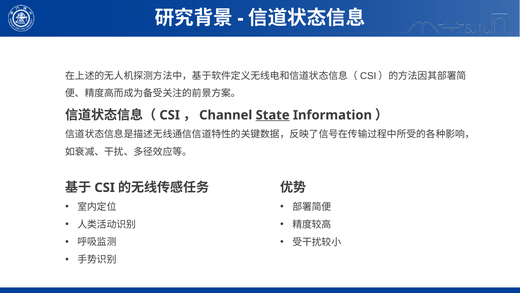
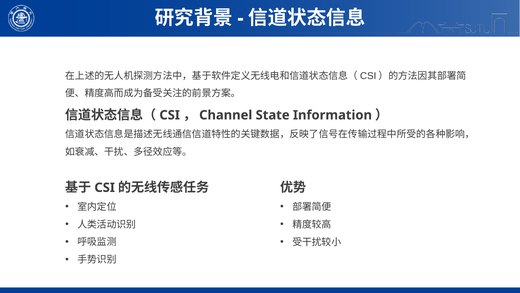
State underline: present -> none (273, 115)
